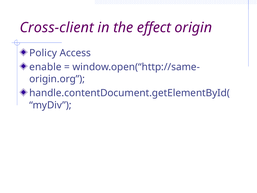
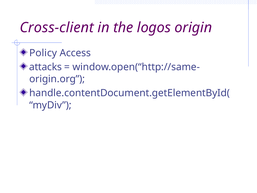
effect: effect -> logos (154, 28)
enable: enable -> attacks (46, 67)
